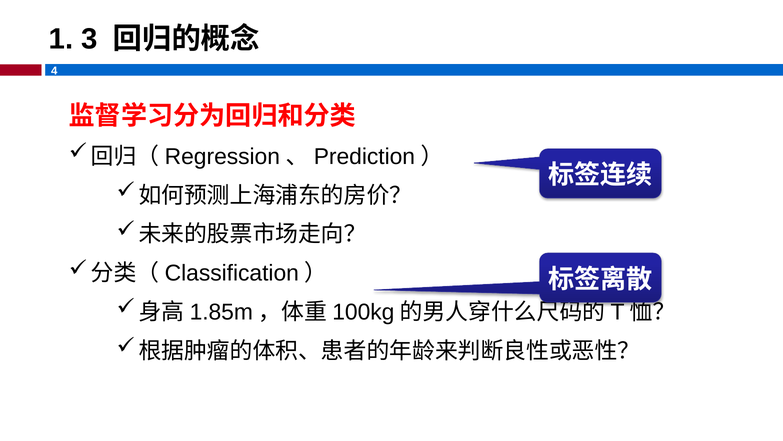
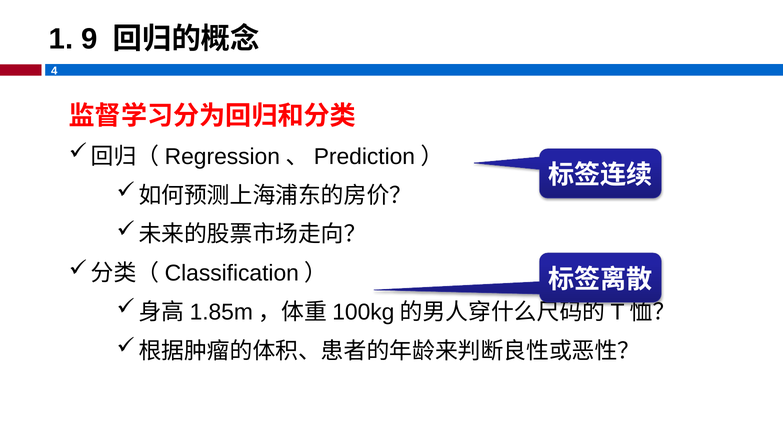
3: 3 -> 9 (90, 39)
